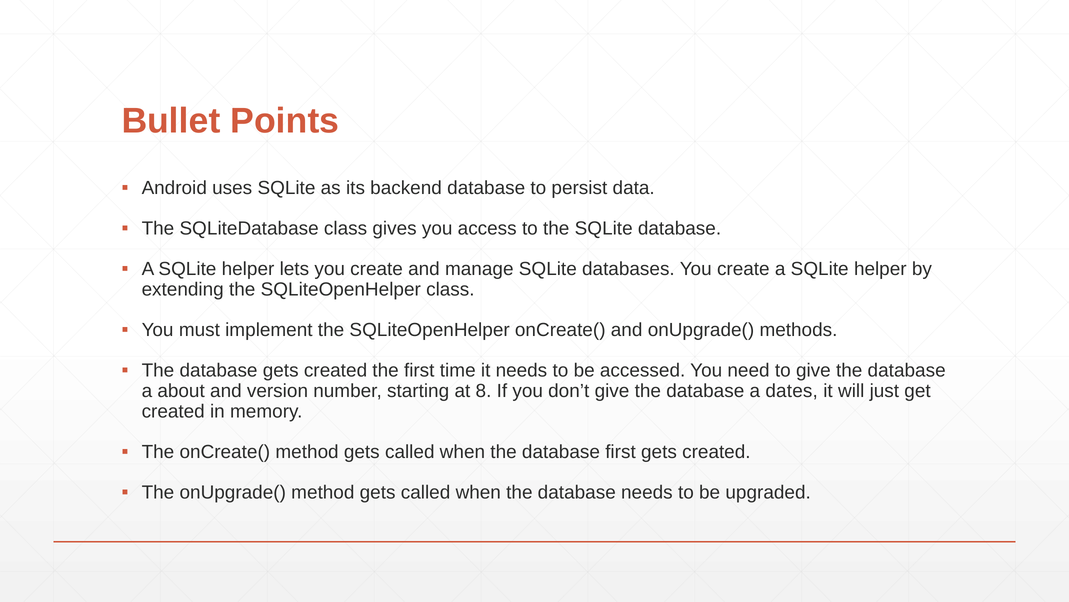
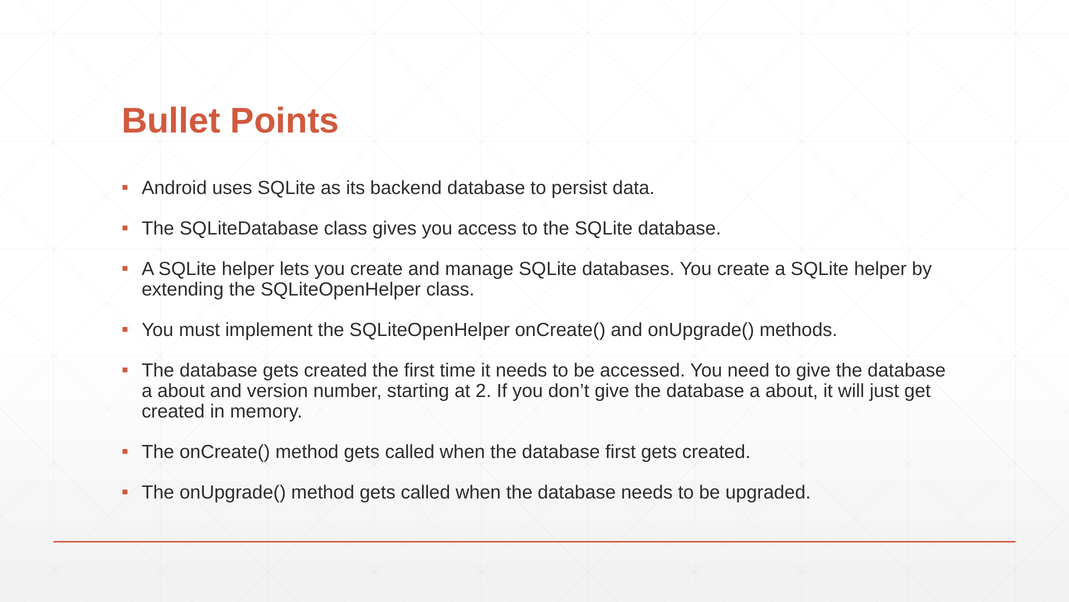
8: 8 -> 2 (483, 391)
dates: dates -> about (792, 391)
